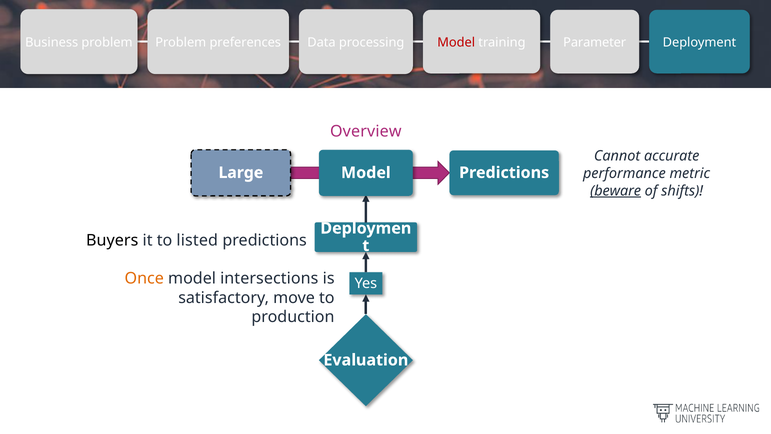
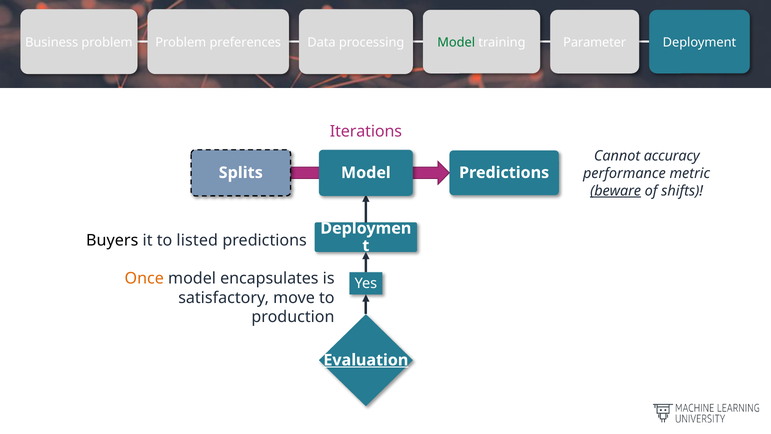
Model colour: red -> green (456, 42)
Overview: Overview -> Iterations (366, 131)
accurate: accurate -> accuracy (672, 156)
Large: Large -> Splits (241, 173)
intersections: intersections -> encapsulates (269, 278)
Evaluation underline: none -> present (366, 360)
